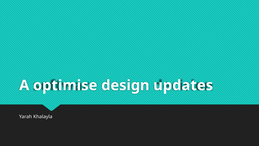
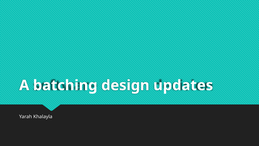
optimise: optimise -> batching (65, 85)
